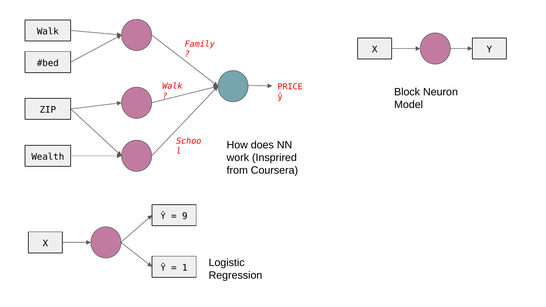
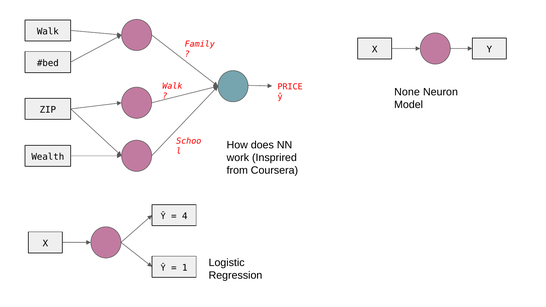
Block: Block -> None (407, 92)
9: 9 -> 4 (185, 216)
